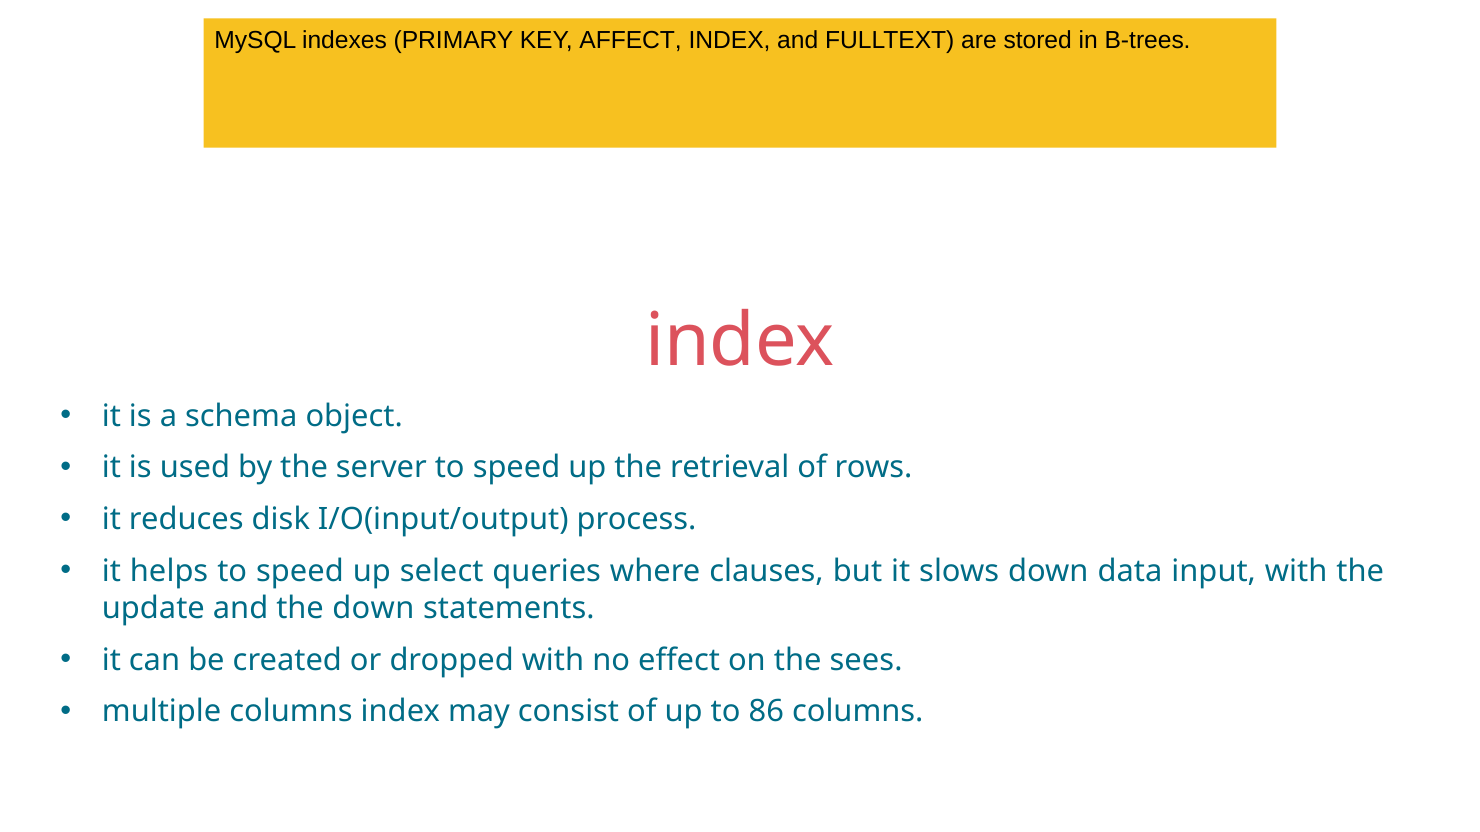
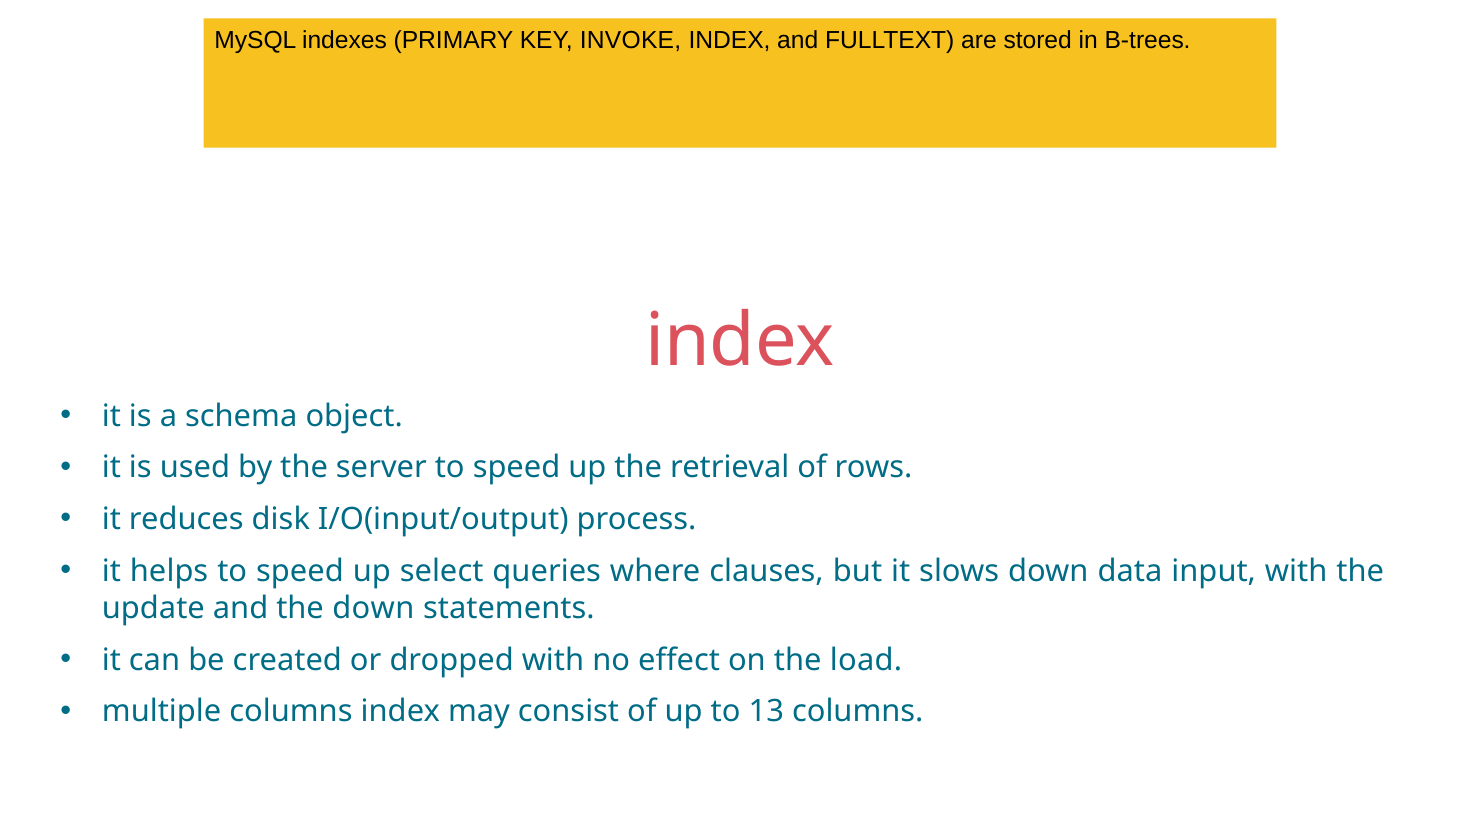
AFFECT: AFFECT -> INVOKE (630, 40)
sees: sees -> load (866, 660)
86: 86 -> 13 (766, 712)
